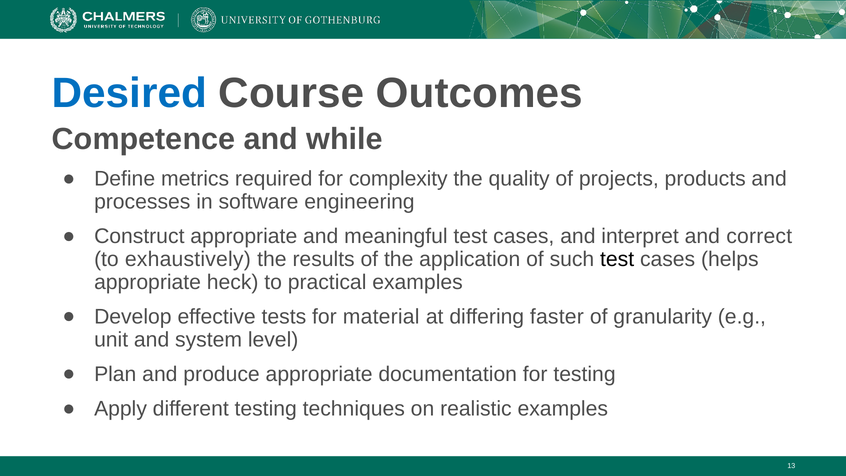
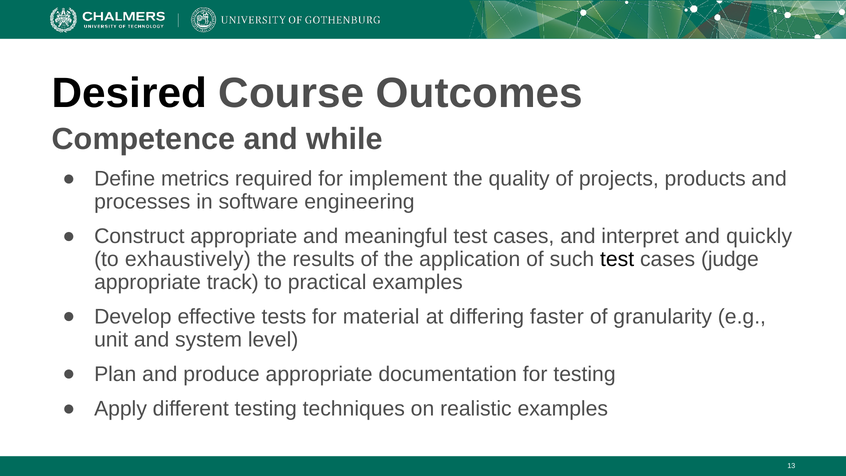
Desired colour: blue -> black (129, 93)
complexity: complexity -> implement (398, 179)
correct: correct -> quickly (759, 236)
helps: helps -> judge (730, 259)
heck: heck -> track (233, 282)
